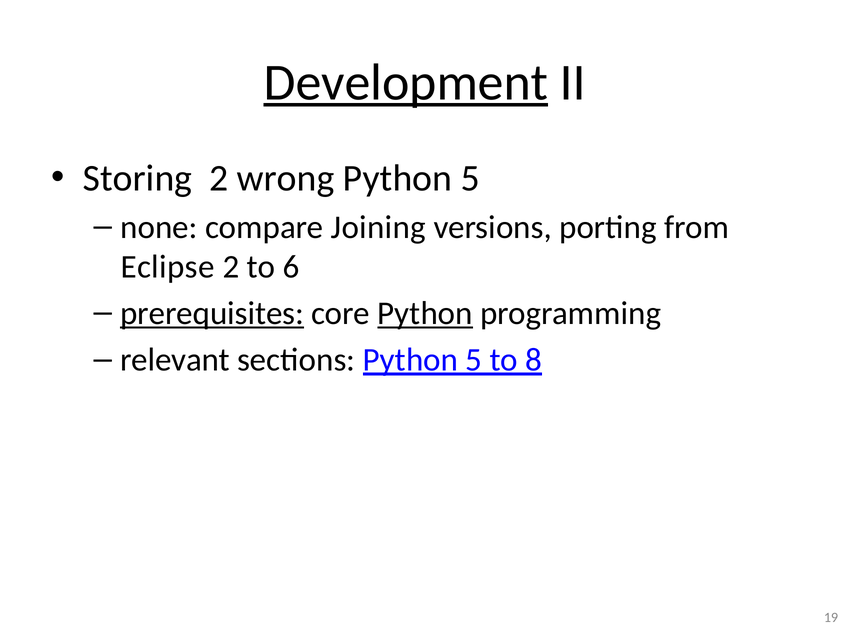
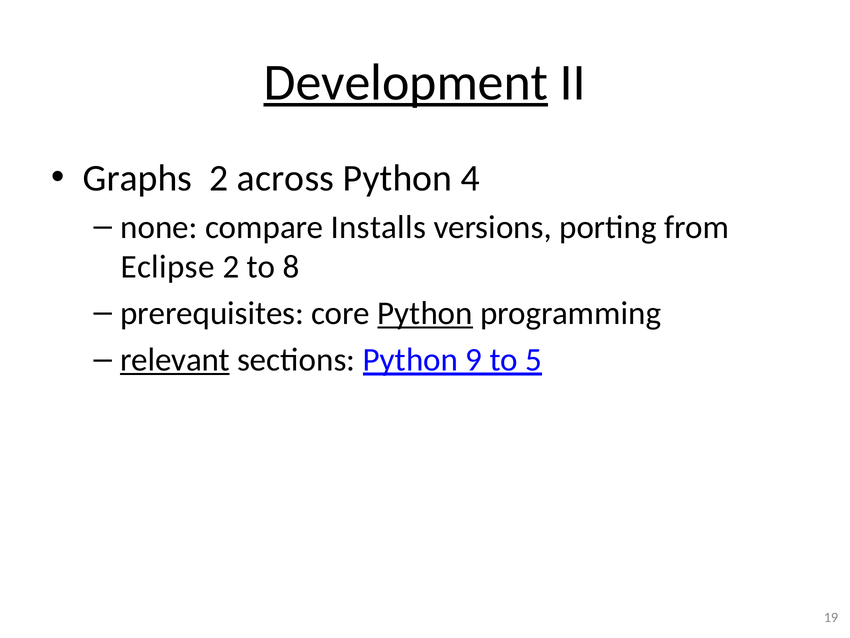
Storing: Storing -> Graphs (138, 178)
wrong: wrong -> across (286, 178)
5: 5 -> 4 (470, 178)
Joining: Joining -> Installs (378, 227)
6: 6 -> 8 (291, 267)
prerequisites underline: present -> none (212, 313)
relevant underline: none -> present (175, 359)
sections Python 5: 5 -> 9 (474, 359)
8: 8 -> 5 (534, 359)
